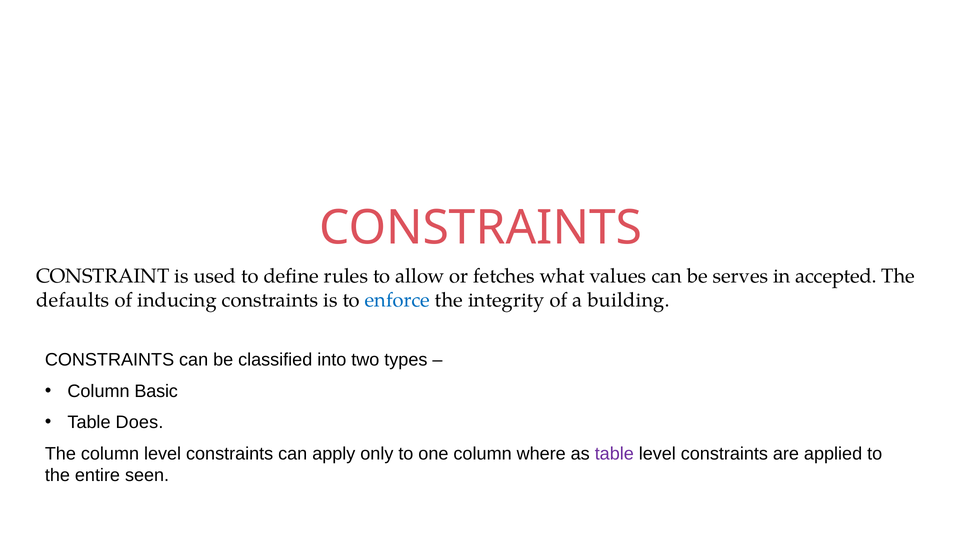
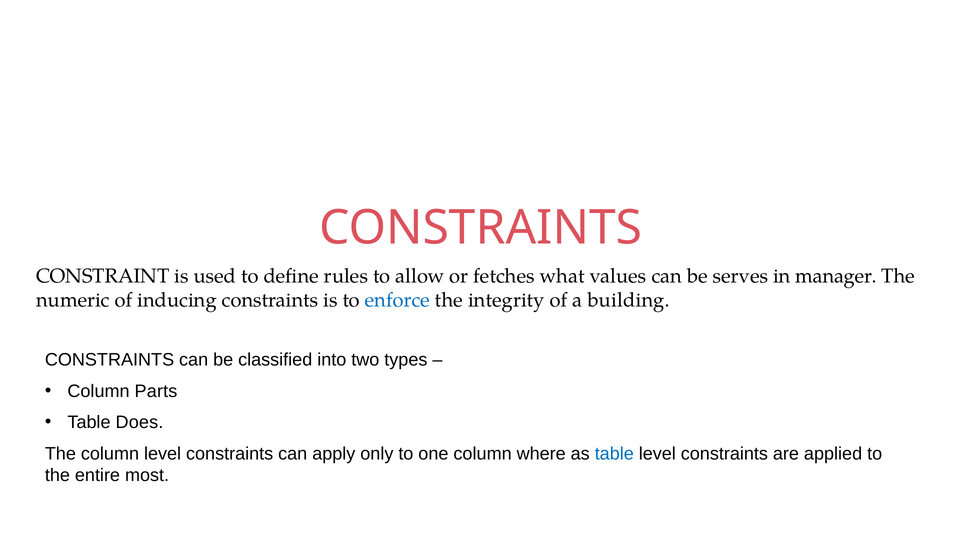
accepted: accepted -> manager (836, 276)
defaults: defaults -> numeric (73, 300)
Basic: Basic -> Parts (156, 391)
table colour: purple -> blue (614, 454)
seen: seen -> most (147, 475)
